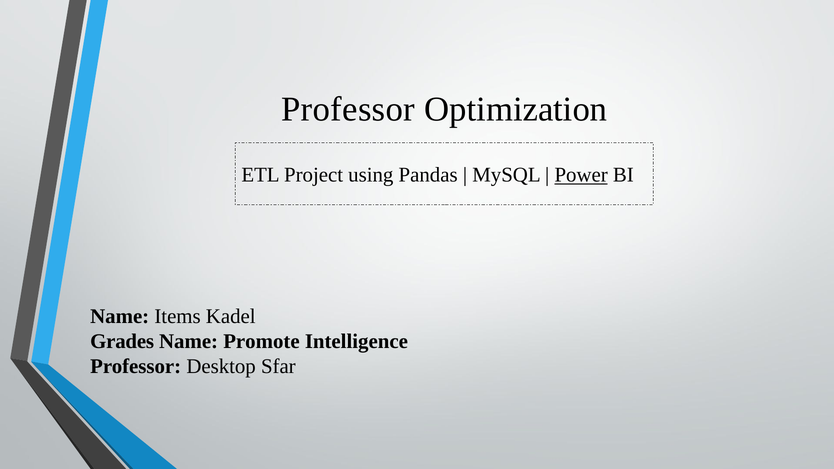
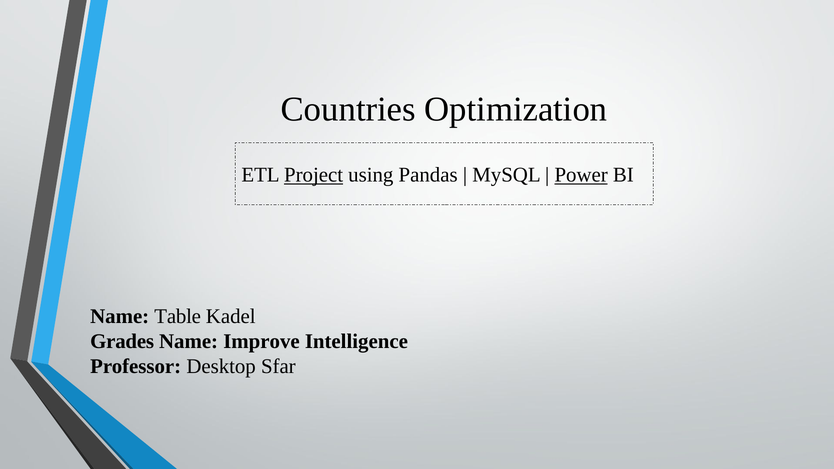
Professor: Professor -> Countries (348, 109)
Project underline: none -> present (314, 175)
Items: Items -> Table (178, 316)
Promote: Promote -> Improve (261, 341)
